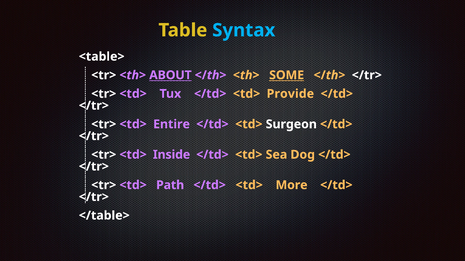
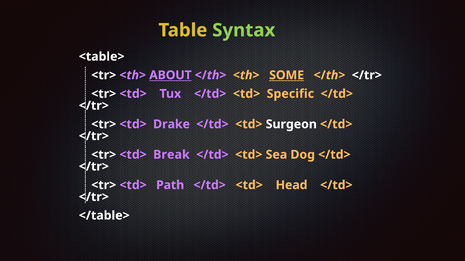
Syntax colour: light blue -> light green (244, 30)
Provide: Provide -> Specific (290, 94)
Entire: Entire -> Drake (172, 124)
Inside: Inside -> Break (171, 155)
More: More -> Head (292, 185)
